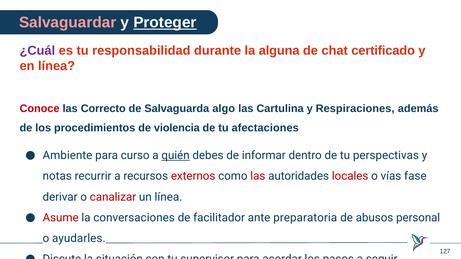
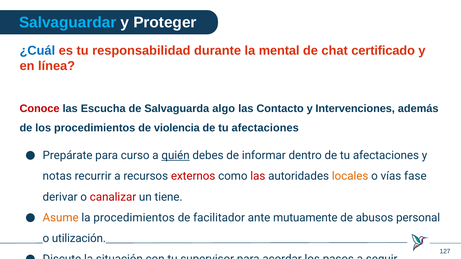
Salvaguardar colour: pink -> light blue (68, 23)
Proteger underline: present -> none (165, 23)
¿Cuál colour: purple -> blue (37, 51)
alguna: alguna -> mental (279, 51)
Correcto: Correcto -> Escucha (103, 109)
Cartulina: Cartulina -> Contacto (280, 109)
Respiraciones: Respiraciones -> Intervenciones (355, 109)
Ambiente: Ambiente -> Prepárate (68, 156)
dentro de tu perspectivas: perspectivas -> afectaciones (386, 156)
locales colour: red -> orange (350, 176)
un línea: línea -> tiene (169, 197)
Asume colour: red -> orange (61, 218)
la conversaciones: conversaciones -> procedimientos (134, 218)
preparatoria: preparatoria -> mutuamente (305, 218)
ayudarles: ayudarles -> utilización (79, 239)
